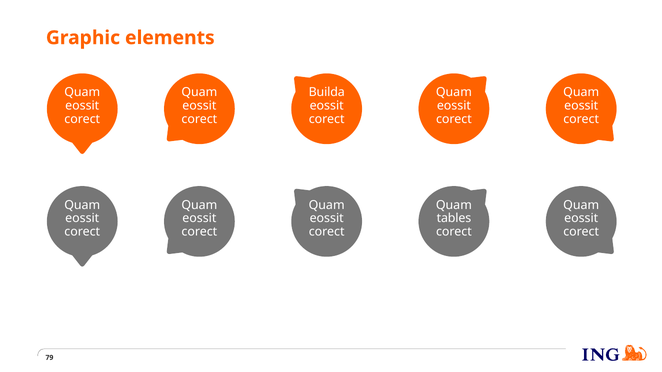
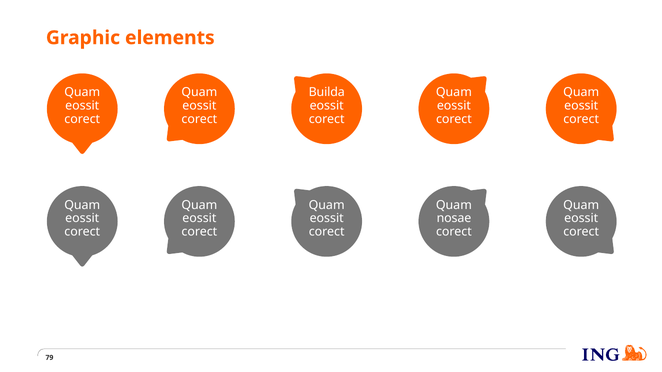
tables: tables -> nosae (454, 219)
